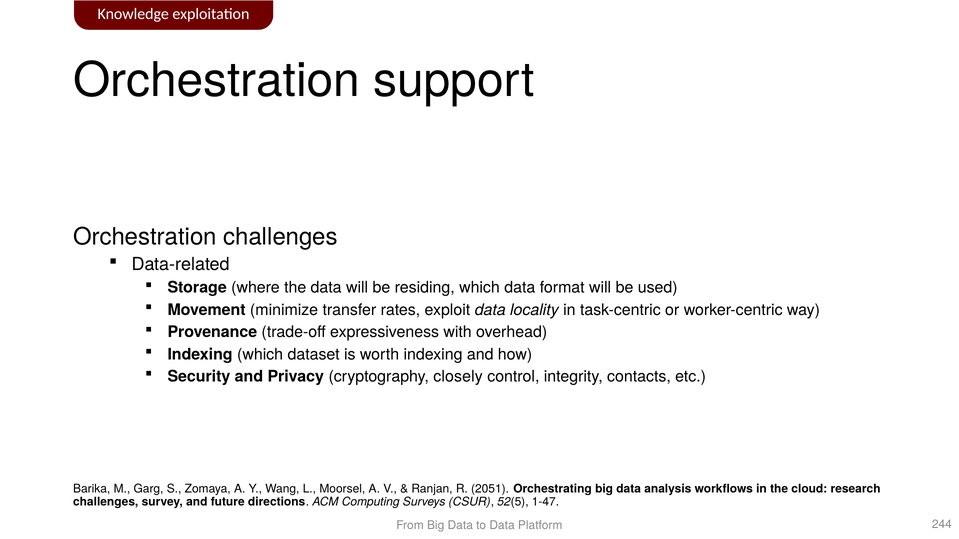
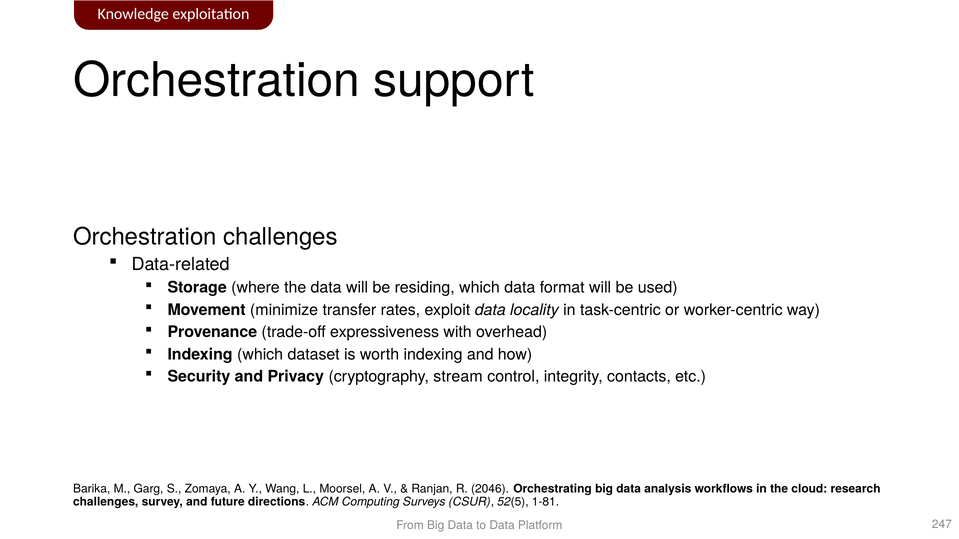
closely: closely -> stream (458, 377)
2051: 2051 -> 2046 (490, 489)
1-47: 1-47 -> 1-81 (545, 502)
244: 244 -> 247 (942, 525)
